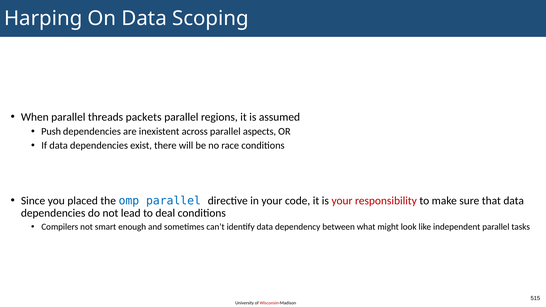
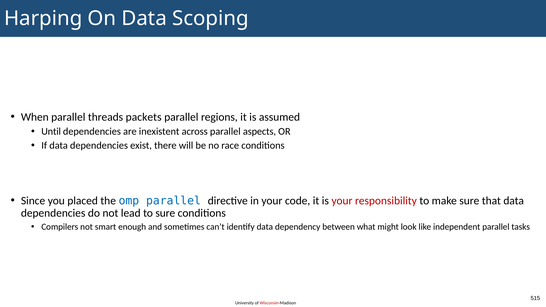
Push: Push -> Until (51, 132)
to deal: deal -> sure (165, 213)
